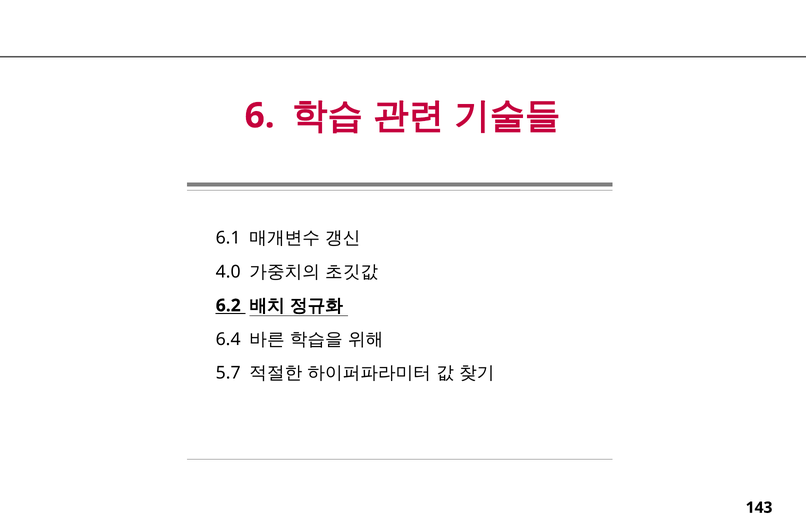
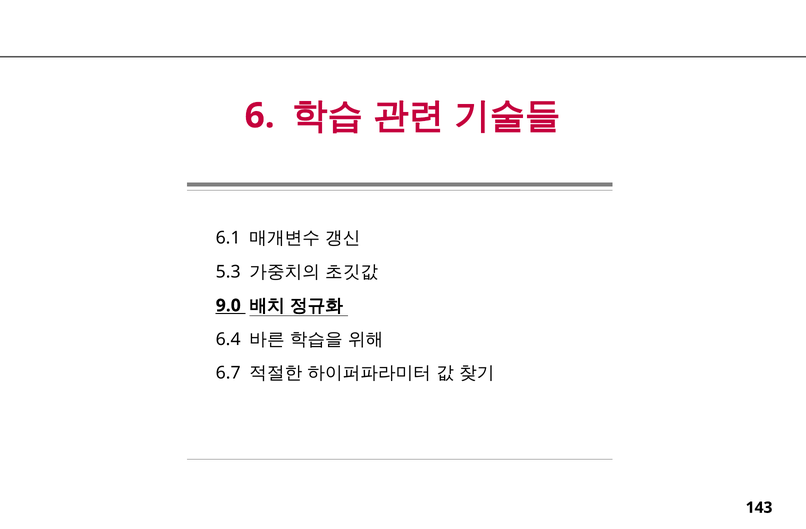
4.0: 4.0 -> 5.3 (228, 272)
6.2: 6.2 -> 9.0 (228, 306)
5.7: 5.7 -> 6.7 (228, 373)
